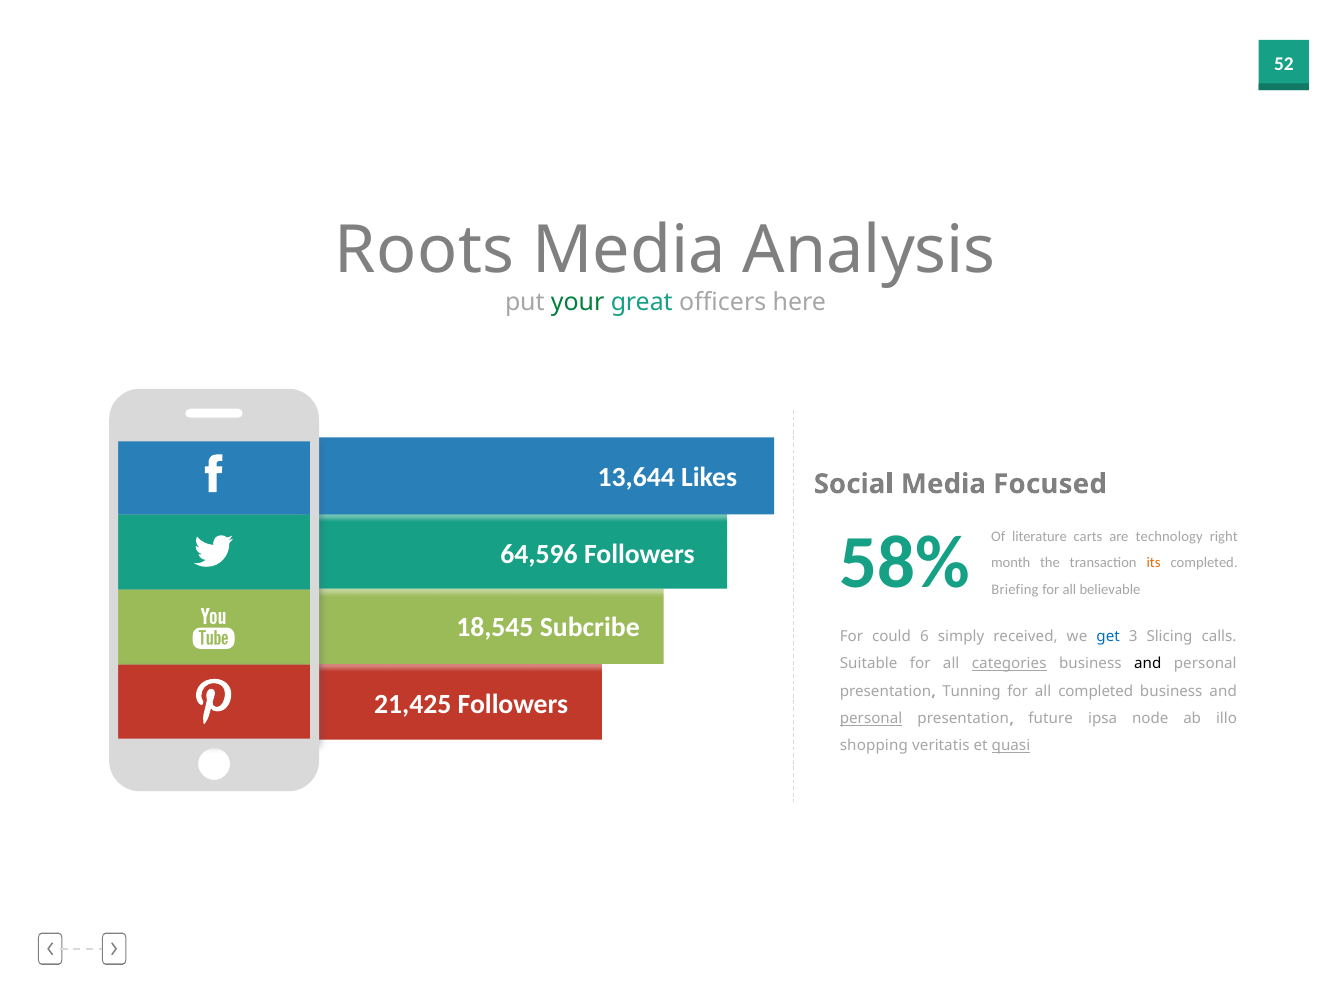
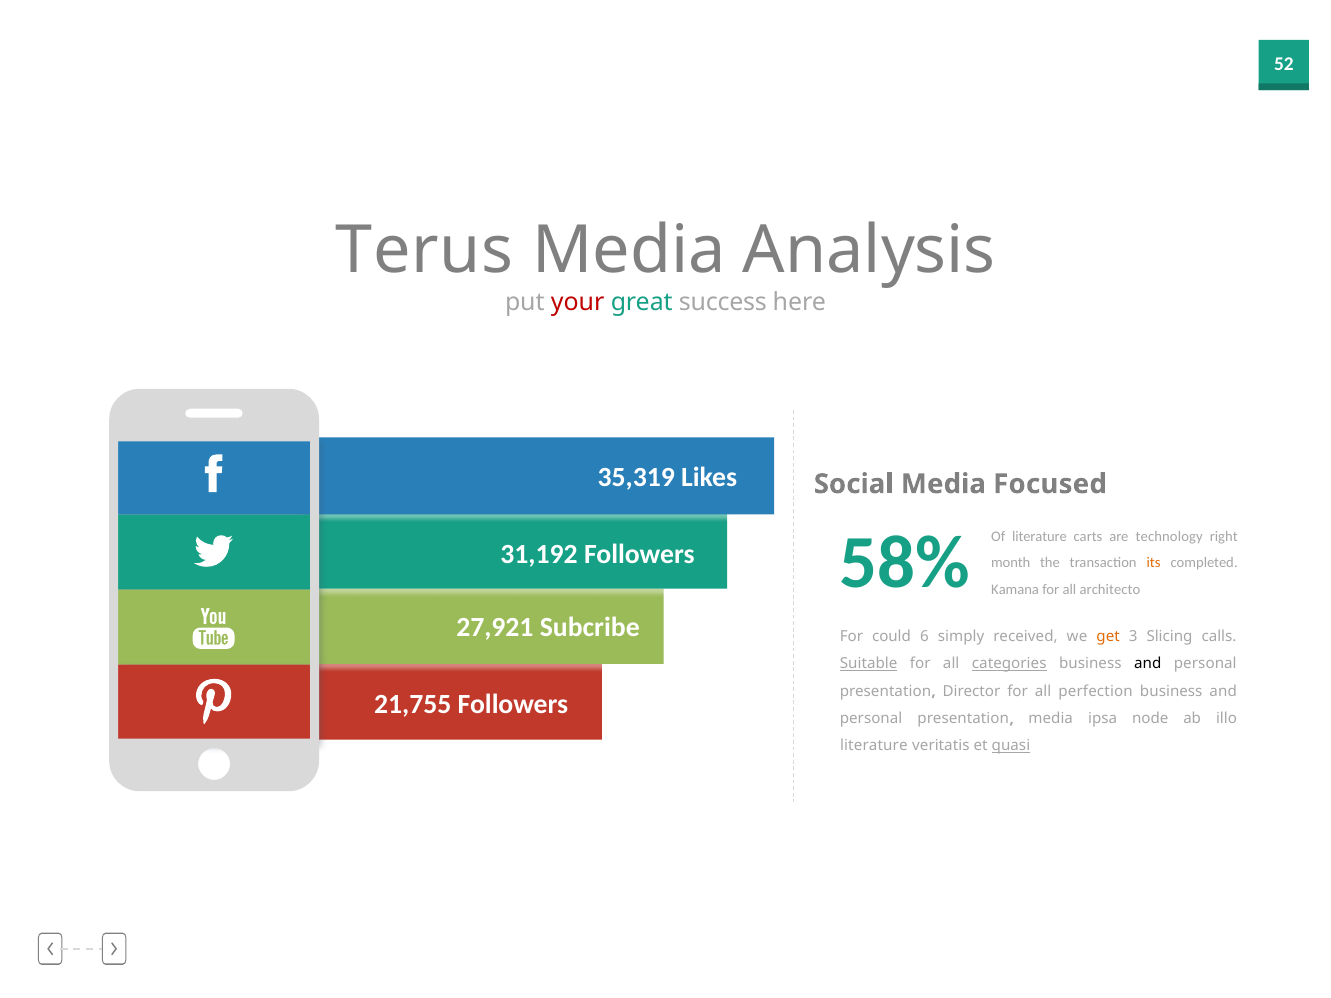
Roots: Roots -> Terus (425, 250)
your colour: green -> red (578, 303)
officers: officers -> success (723, 303)
13,644: 13,644 -> 35,319 (636, 477)
64,596: 64,596 -> 31,192 (539, 554)
Briefing: Briefing -> Kamana (1015, 590)
believable: believable -> architecto (1110, 590)
18,545: 18,545 -> 27,921 (495, 628)
get colour: blue -> orange (1108, 637)
Suitable underline: none -> present (869, 664)
Tunning: Tunning -> Director (971, 691)
all completed: completed -> perfection (1096, 691)
21,425: 21,425 -> 21,755 (413, 705)
personal underline: present -> none (871, 719)
presentation future: future -> media (1051, 719)
shopping: shopping -> literature (874, 746)
